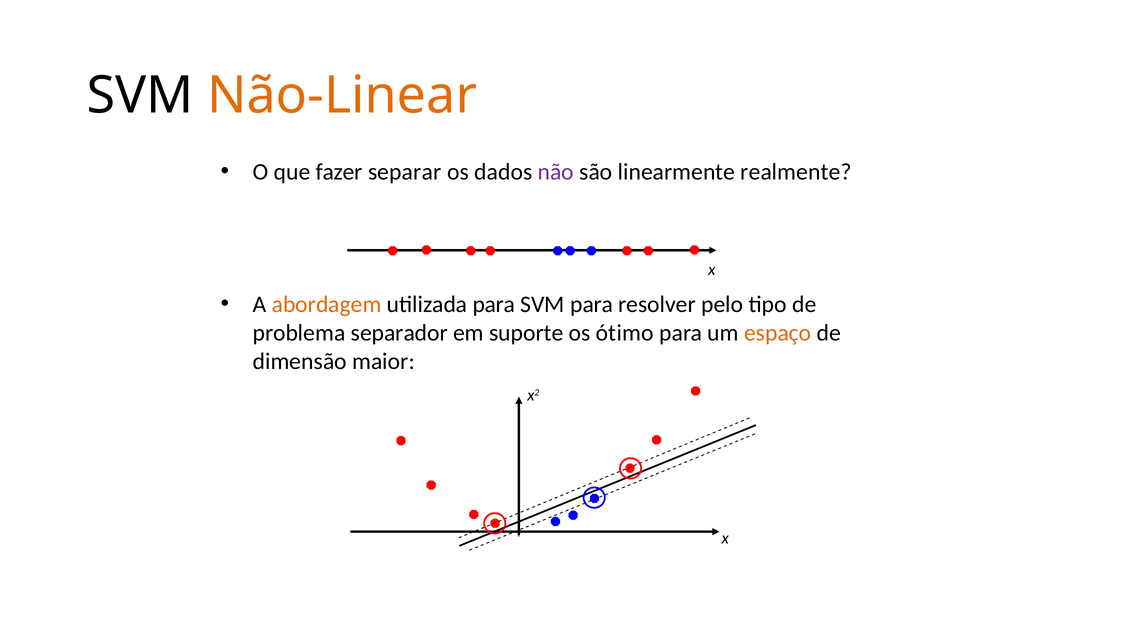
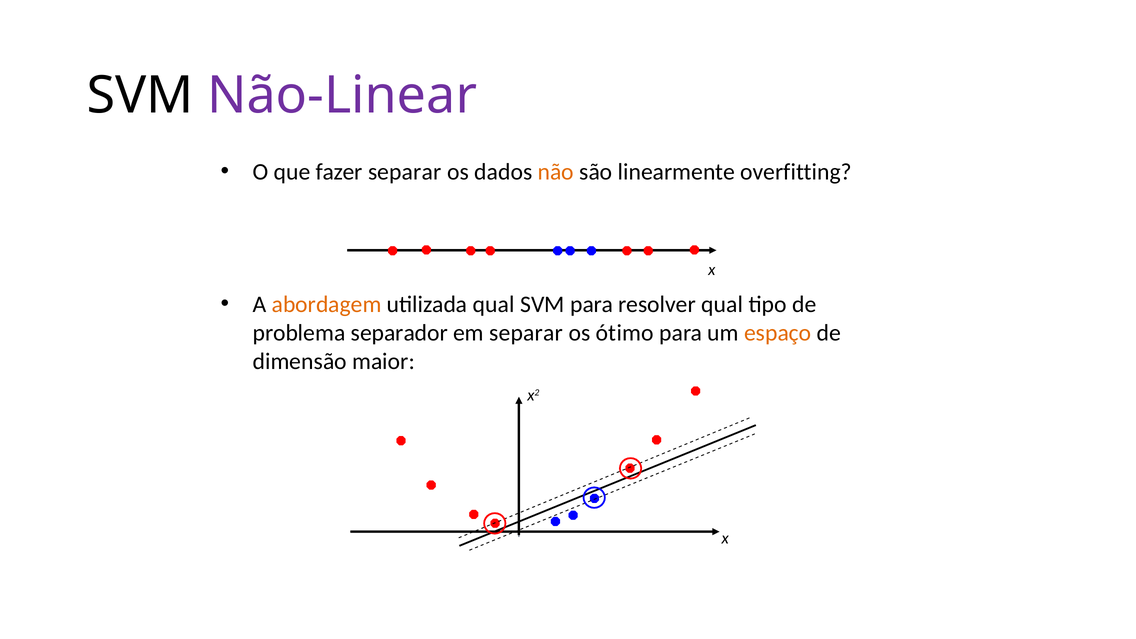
Não-Linear colour: orange -> purple (342, 95)
não colour: purple -> orange (556, 172)
realmente: realmente -> overfitting (796, 172)
utilizada para: para -> qual (494, 304)
resolver pelo: pelo -> qual (722, 304)
em suporte: suporte -> separar (526, 333)
